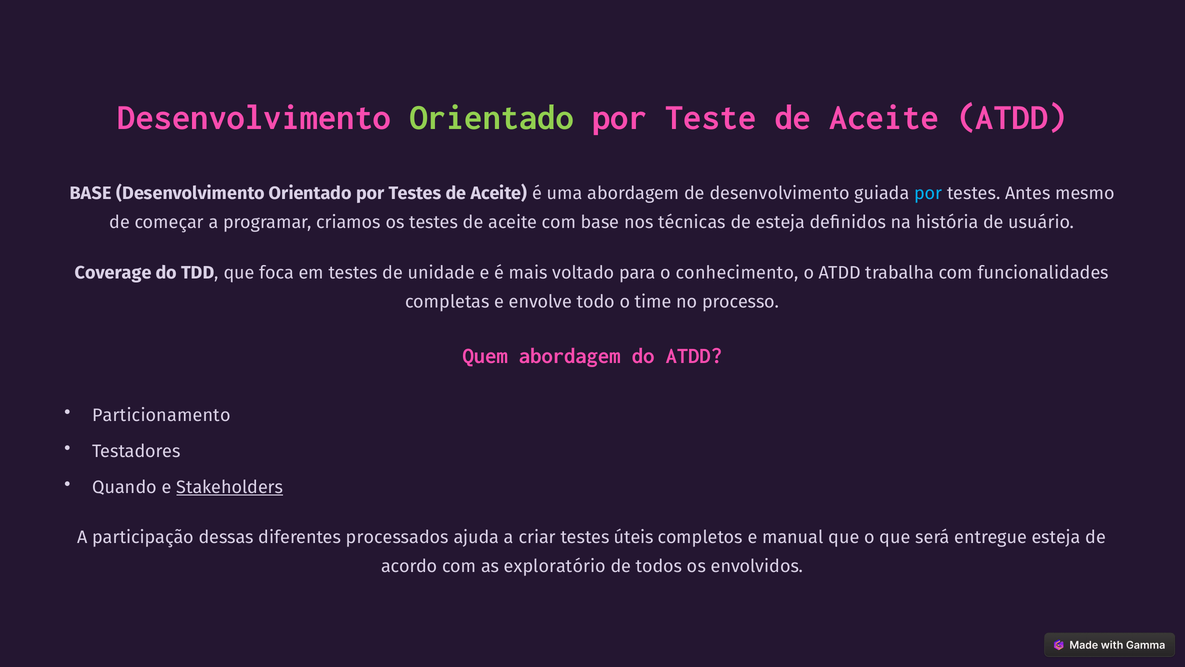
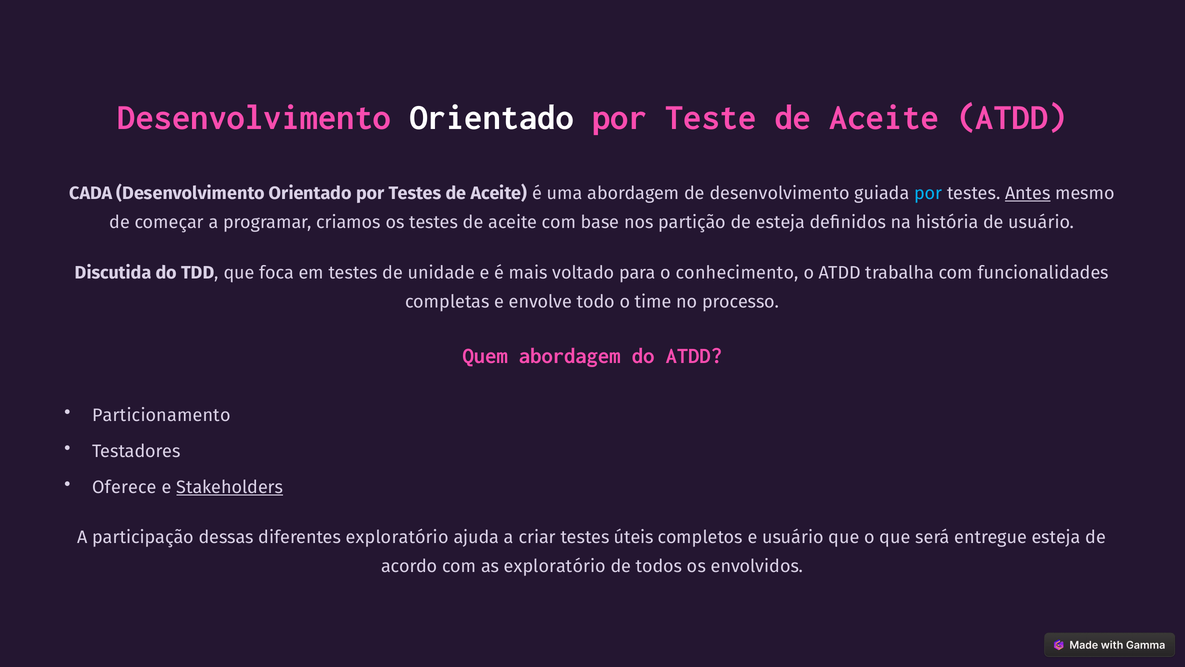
Orientado colour: light green -> white (492, 117)
BASE: BASE -> CADA (91, 193)
Antes underline: none -> present (1028, 193)
técnicas: técnicas -> partição (692, 222)
Coverage: Coverage -> Discutida (113, 273)
Quando: Quando -> Oferece (124, 487)
diferentes processados: processados -> exploratório (397, 537)
e manual: manual -> usuário (793, 537)
